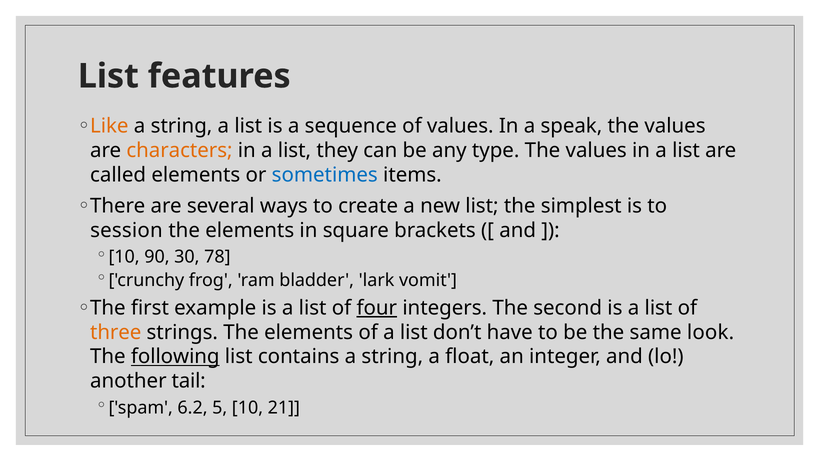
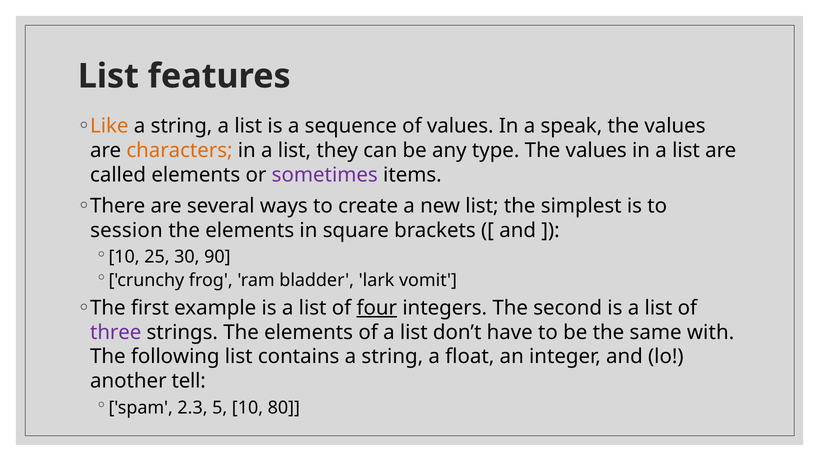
sometimes colour: blue -> purple (325, 175)
90: 90 -> 25 (157, 257)
78: 78 -> 90 (217, 257)
three colour: orange -> purple (116, 332)
look: look -> with (711, 332)
following underline: present -> none (175, 356)
tail: tail -> tell (189, 381)
6.2: 6.2 -> 2.3 (193, 407)
21: 21 -> 80 (284, 407)
